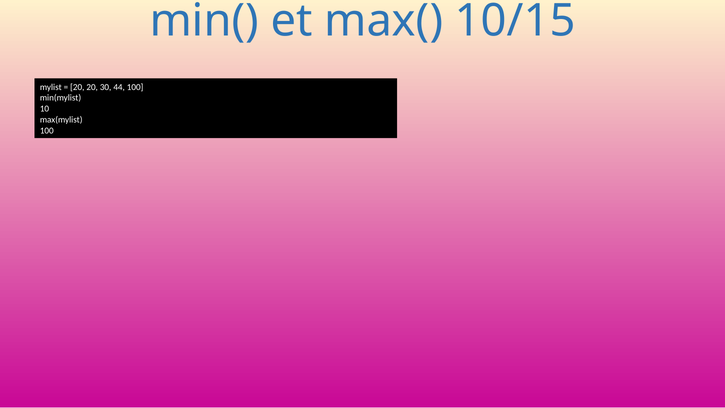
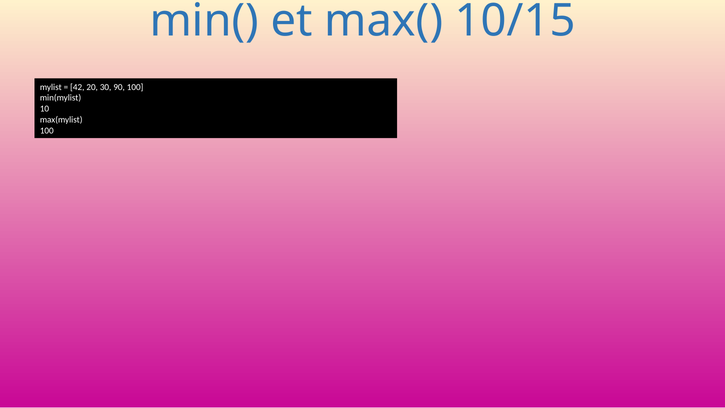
20: 20 -> 42 (77, 87)
44: 44 -> 90 (119, 87)
